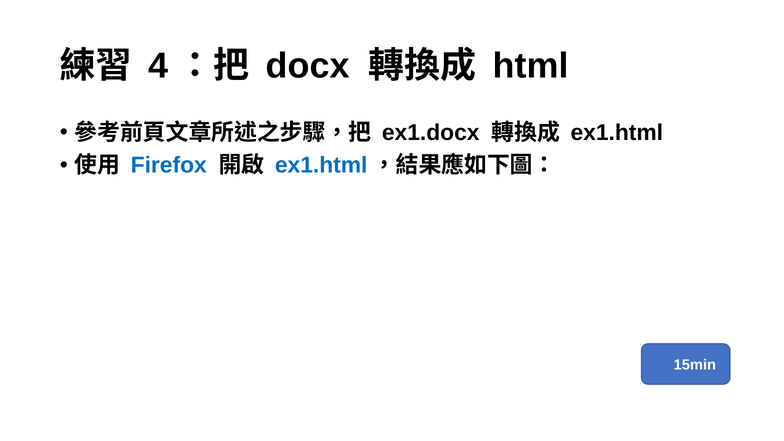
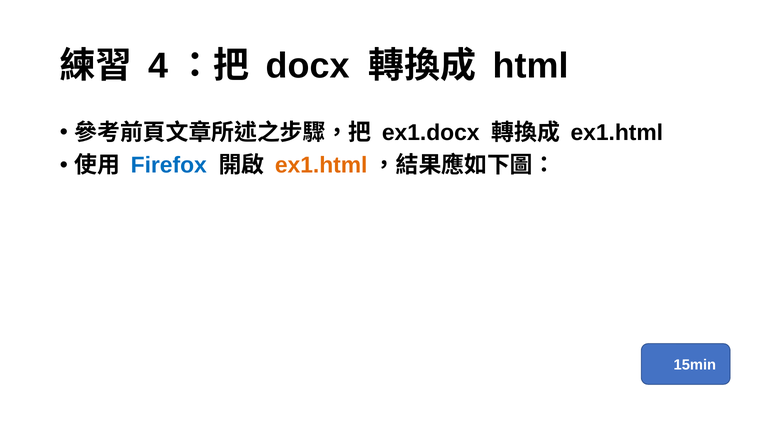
ex1.html colour: blue -> orange (321, 165)
